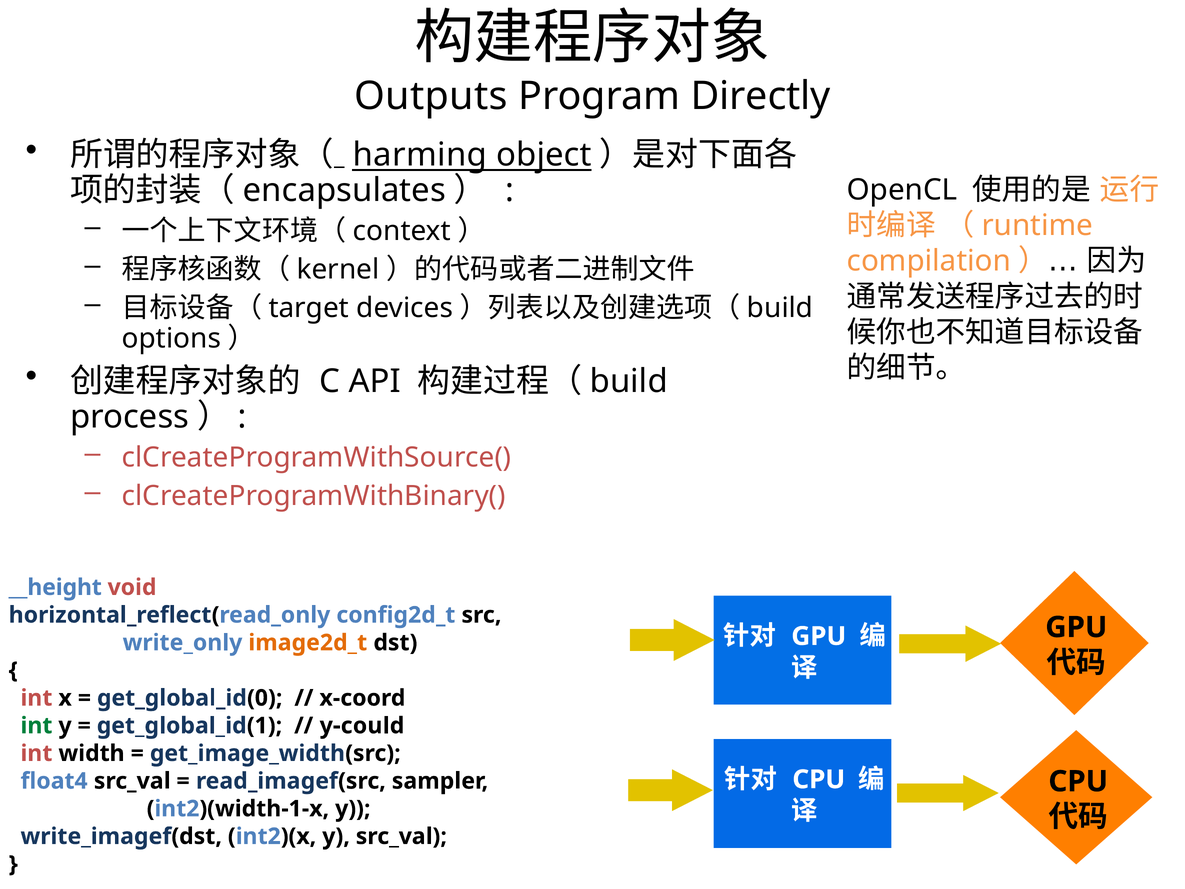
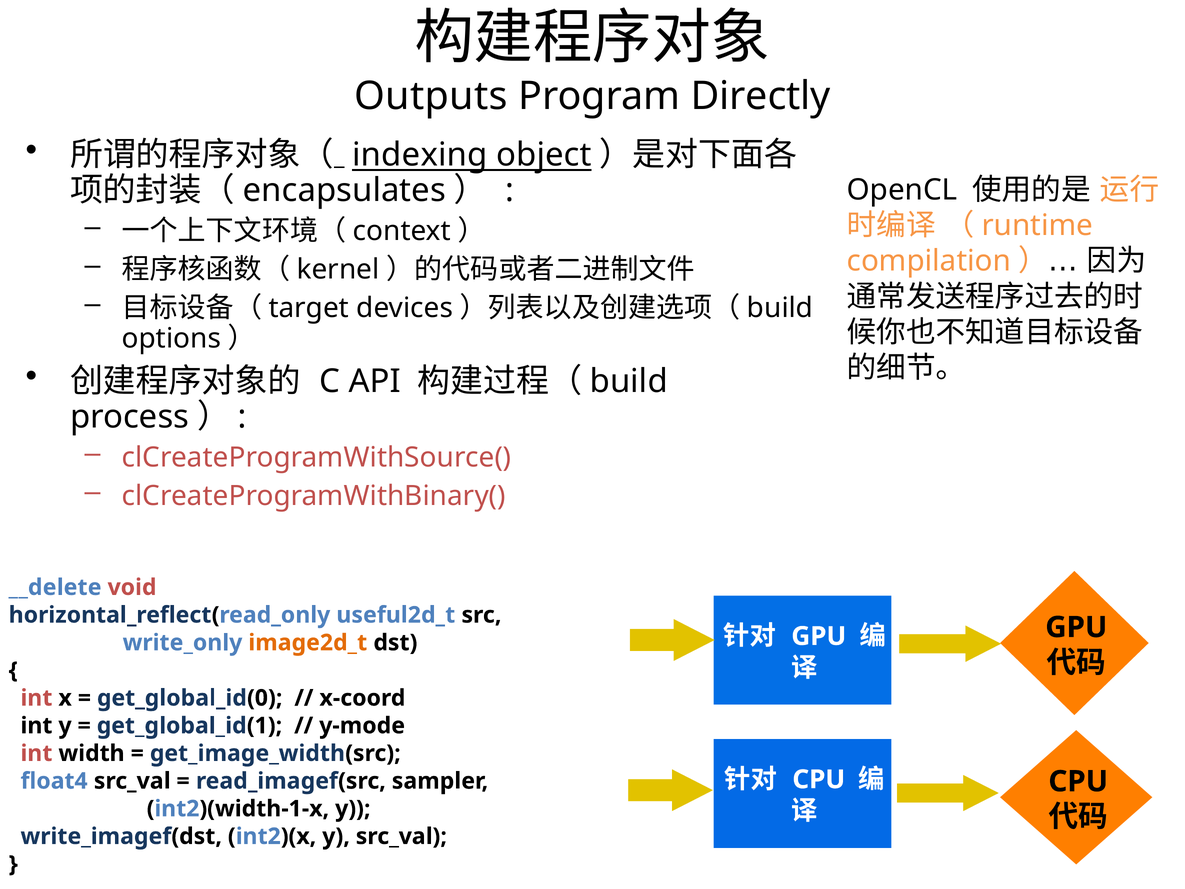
harming: harming -> indexing (420, 155)
__height: __height -> __delete (55, 587)
config2d_t: config2d_t -> useful2d_t (396, 615)
int colour: green -> black (36, 726)
y-could: y-could -> y-mode (362, 726)
